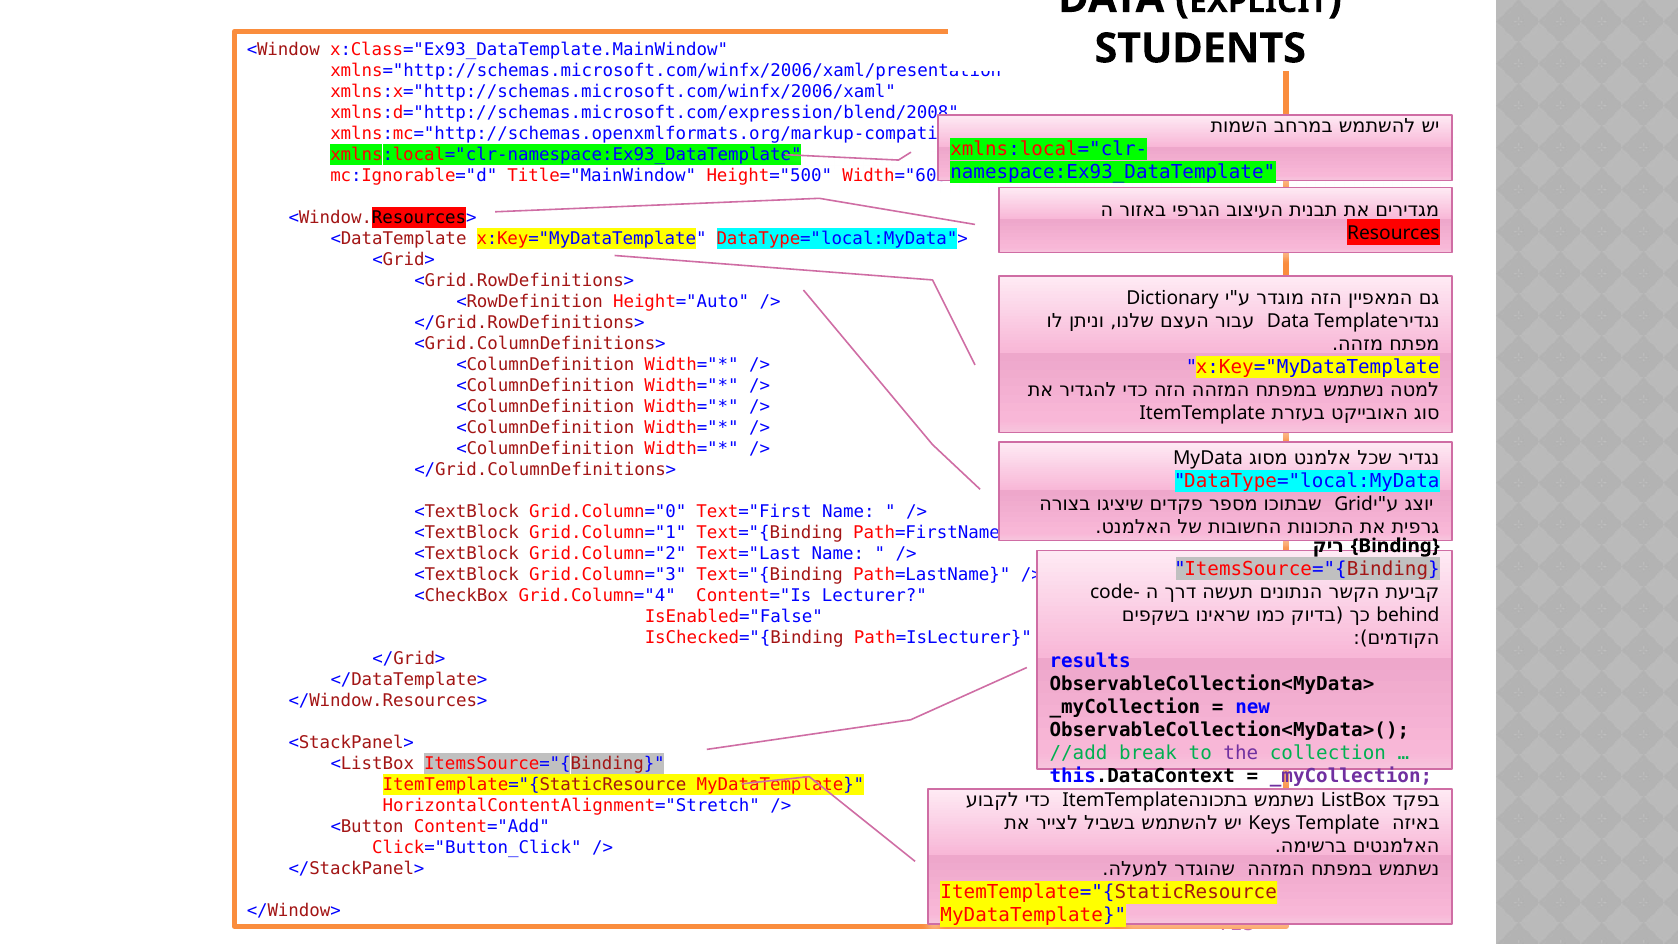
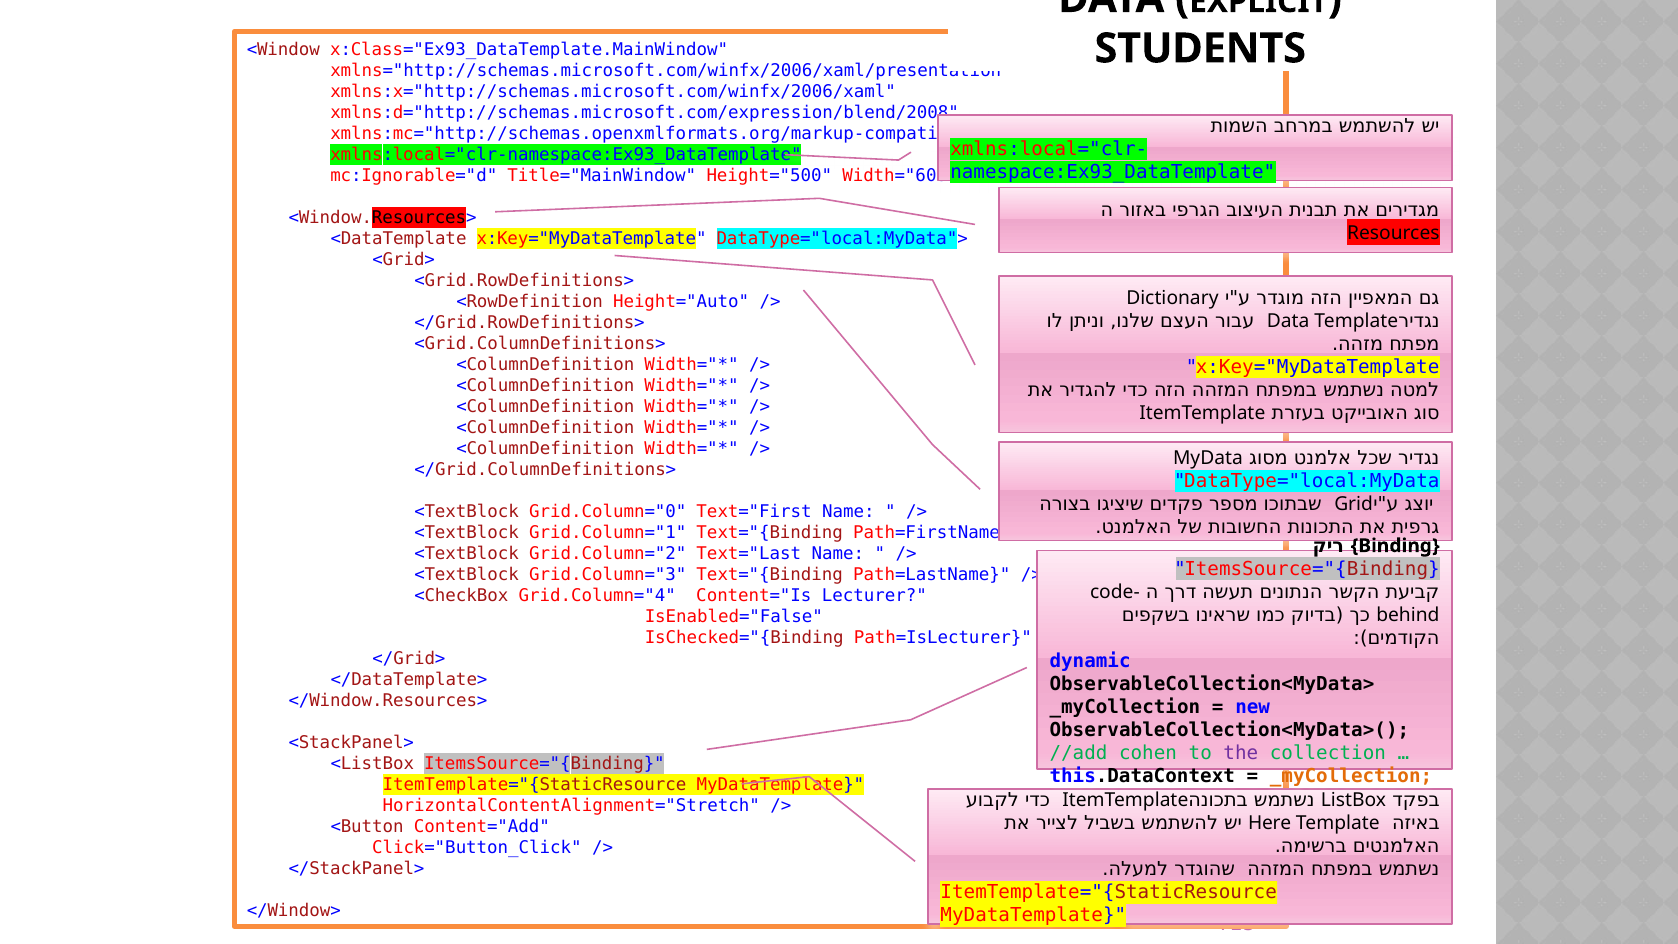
results: results -> dynamic (1090, 661)
break: break -> cohen (1148, 753)
_myCollection colour: purple -> orange (1351, 777)
Keys: Keys -> Here (1270, 823)
